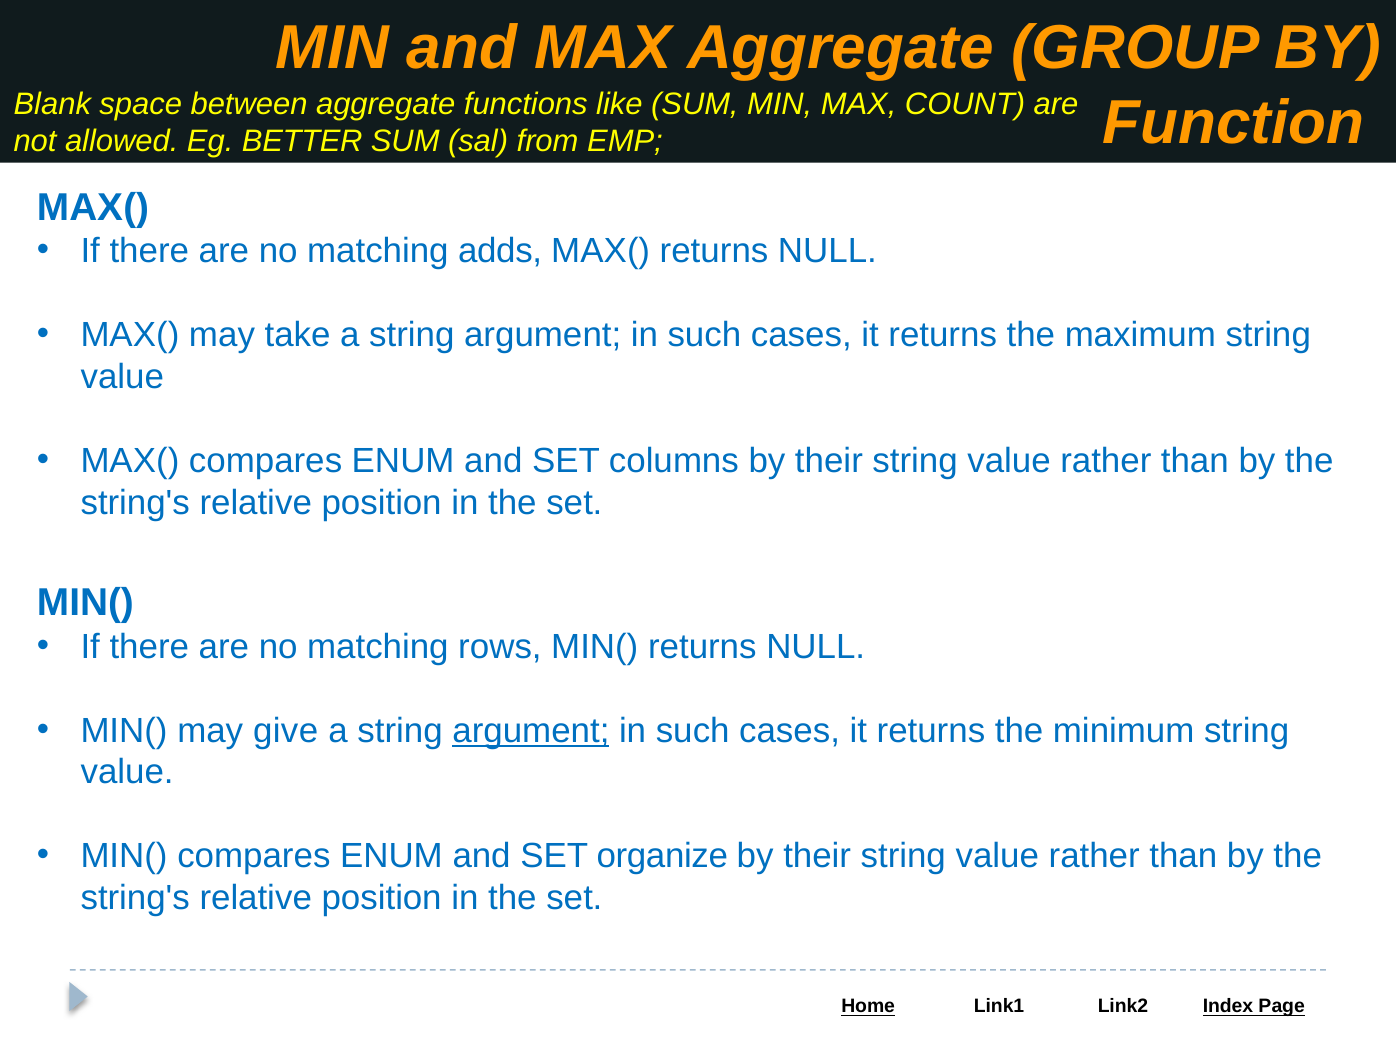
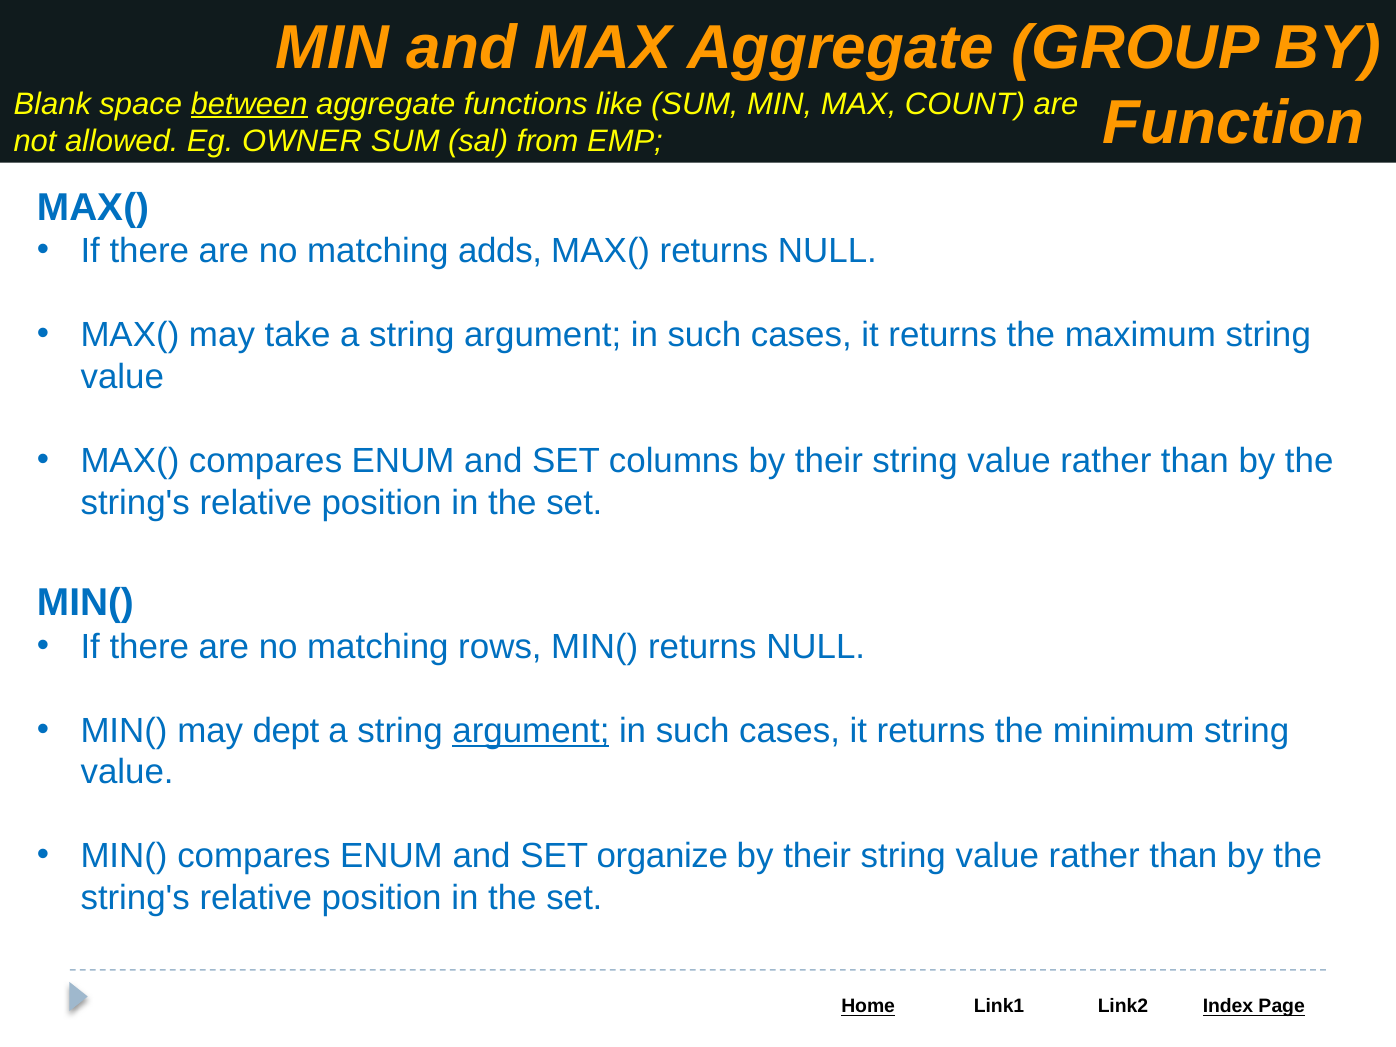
between underline: none -> present (249, 104)
BETTER: BETTER -> OWNER (302, 141)
give: give -> dept (286, 731)
